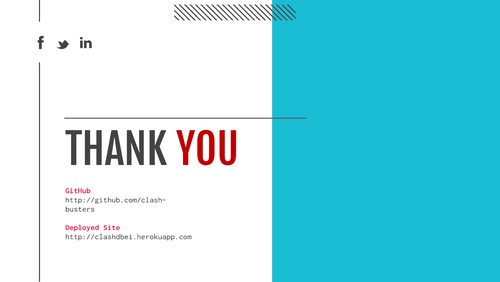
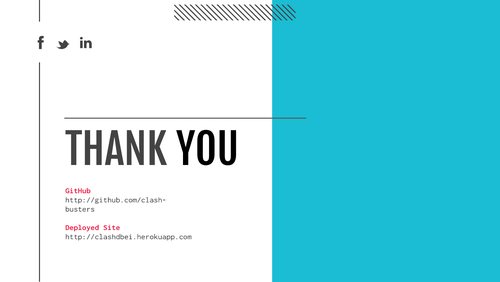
YOU colour: red -> black (208, 151)
